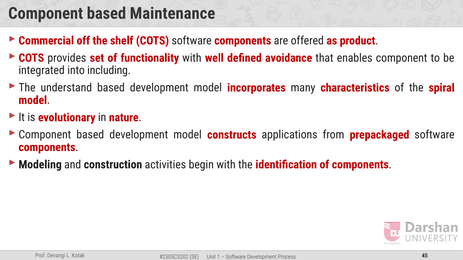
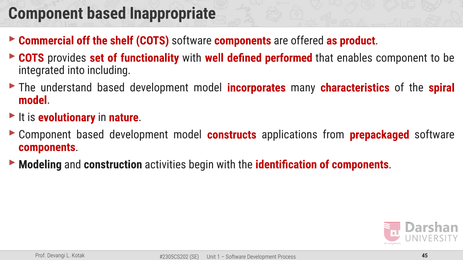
Maintenance: Maintenance -> Inappropriate (173, 13)
avoidance: avoidance -> performed (289, 58)
